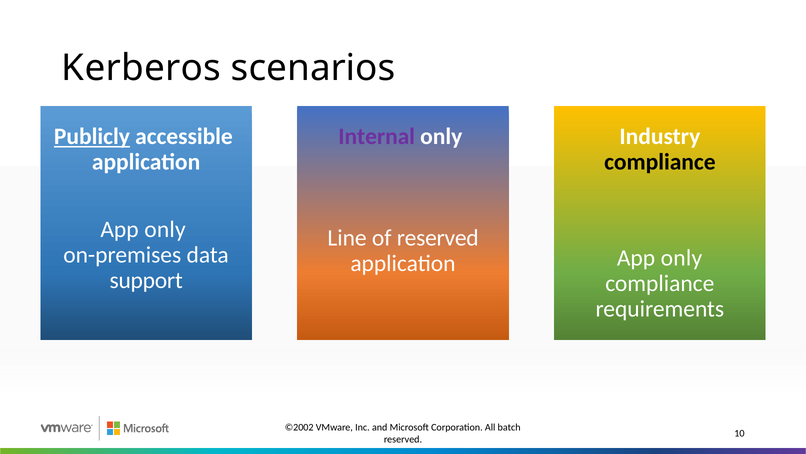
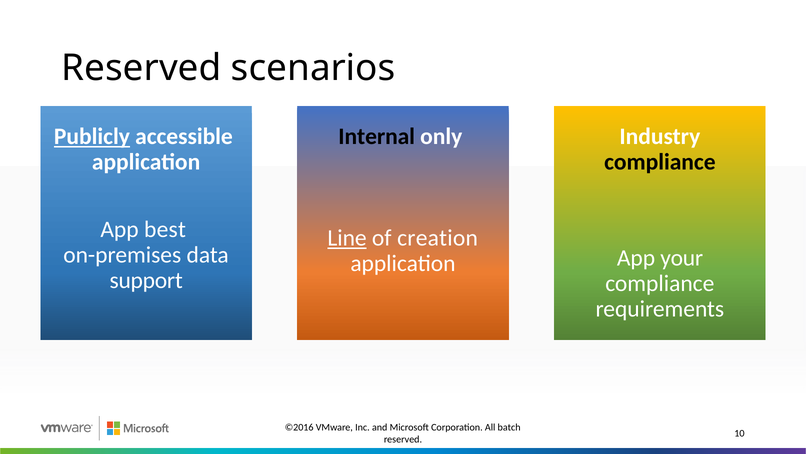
Kerberos: Kerberos -> Reserved (141, 68)
Internal colour: purple -> black (377, 136)
only: only -> best (165, 229)
Line underline: none -> present (347, 238)
of reserved: reserved -> creation (438, 238)
only: only -> your (682, 258)
©2002: ©2002 -> ©2016 (299, 427)
